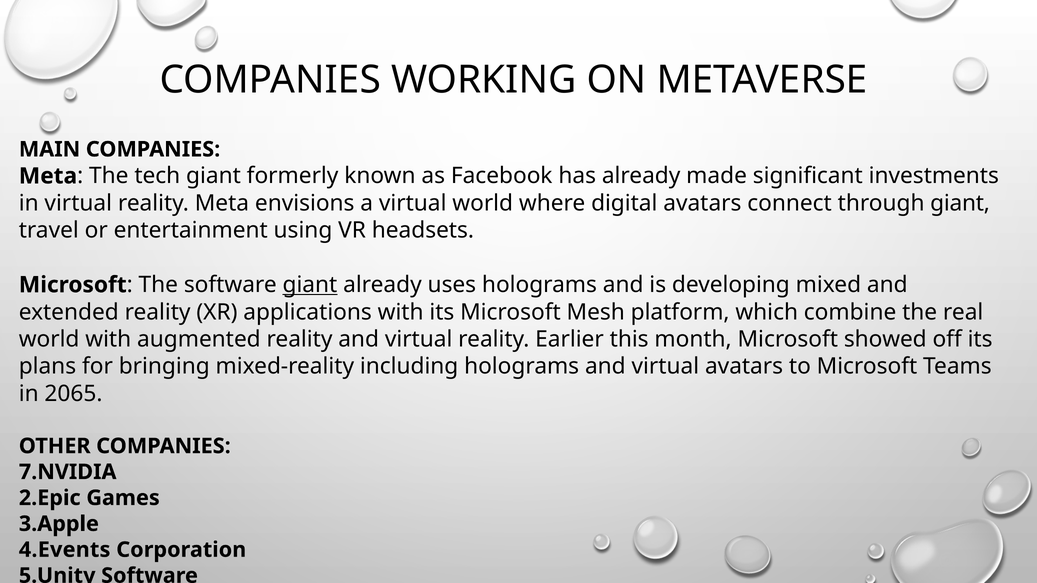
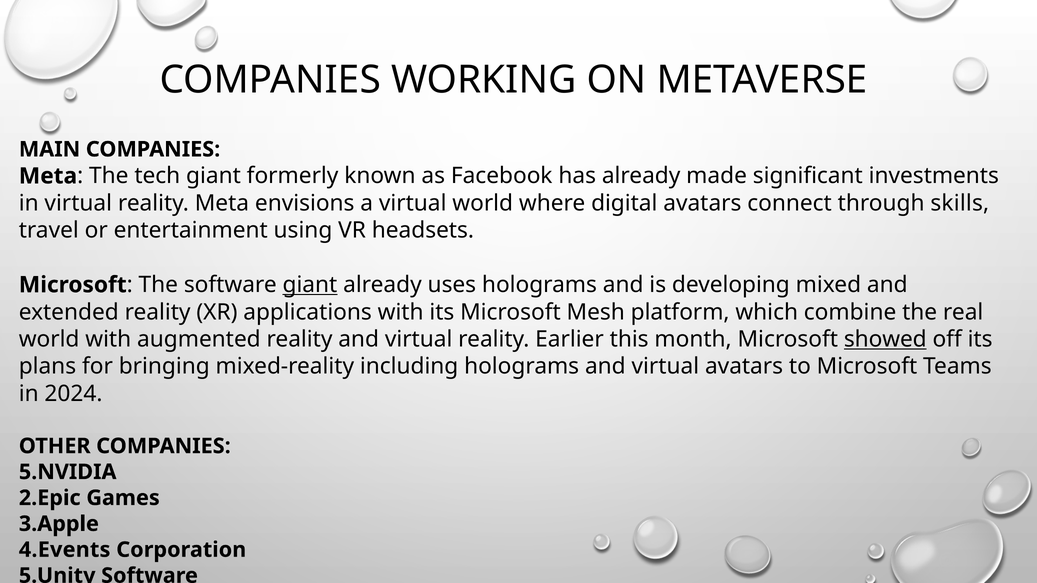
through giant: giant -> skills (960, 203)
showed underline: none -> present (885, 339)
2065: 2065 -> 2024 (74, 394)
7.NVIDIA: 7.NVIDIA -> 5.NVIDIA (68, 472)
